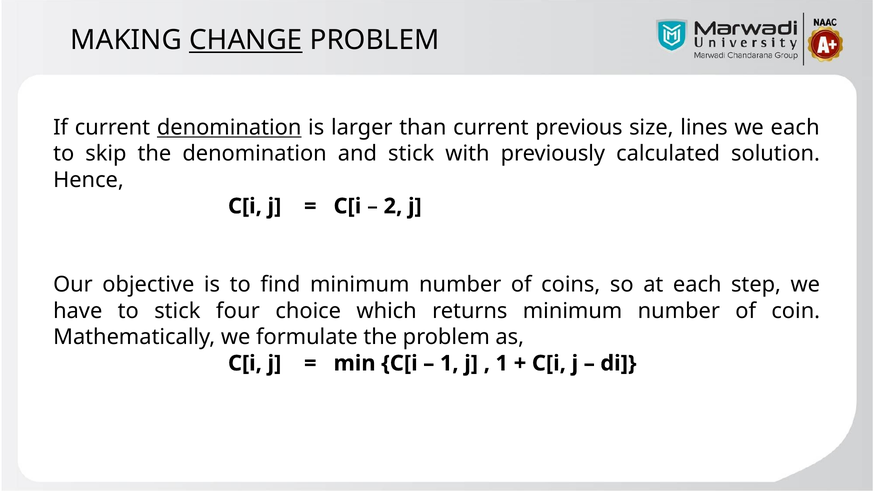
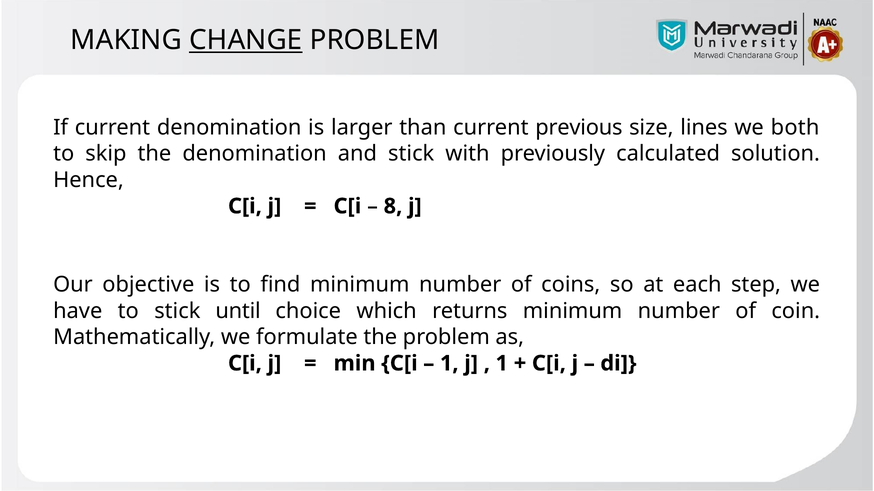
denomination underline: present -> none (229, 128)
we each: each -> both (795, 128)
2: 2 -> 8 (393, 206)
four: four -> until (238, 311)
